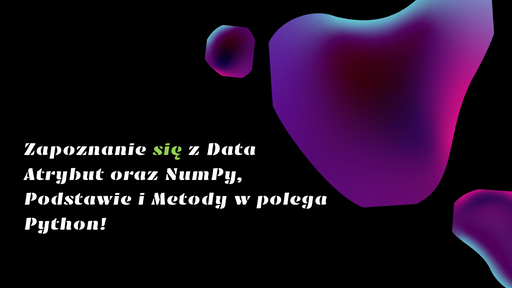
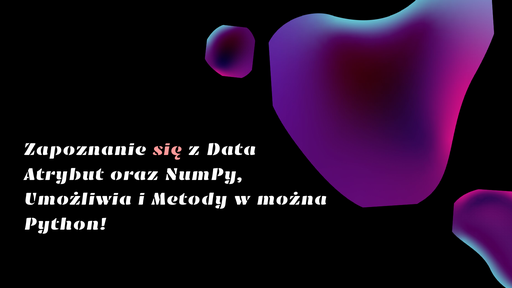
się colour: light green -> pink (168, 149)
Podstawie: Podstawie -> Umożliwia (78, 199)
polega: polega -> można (292, 199)
